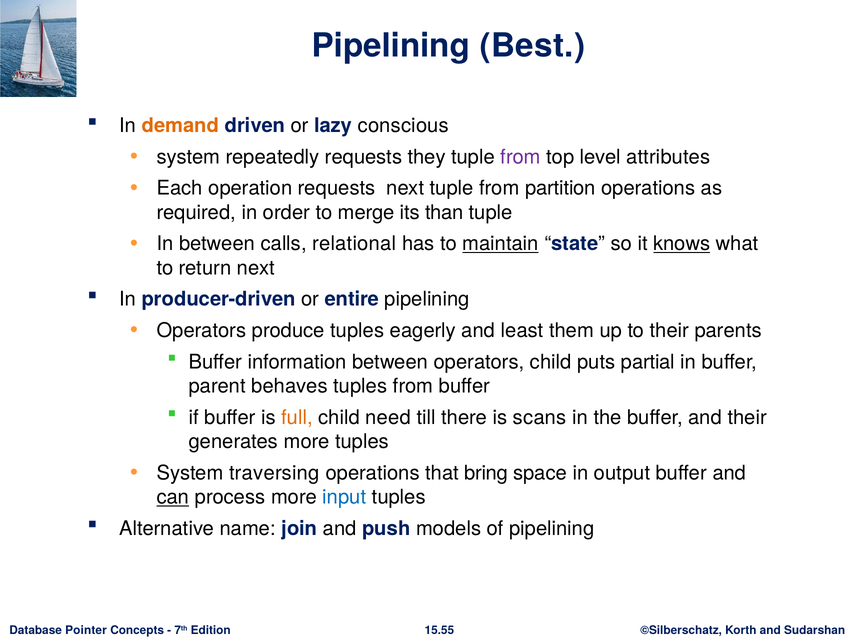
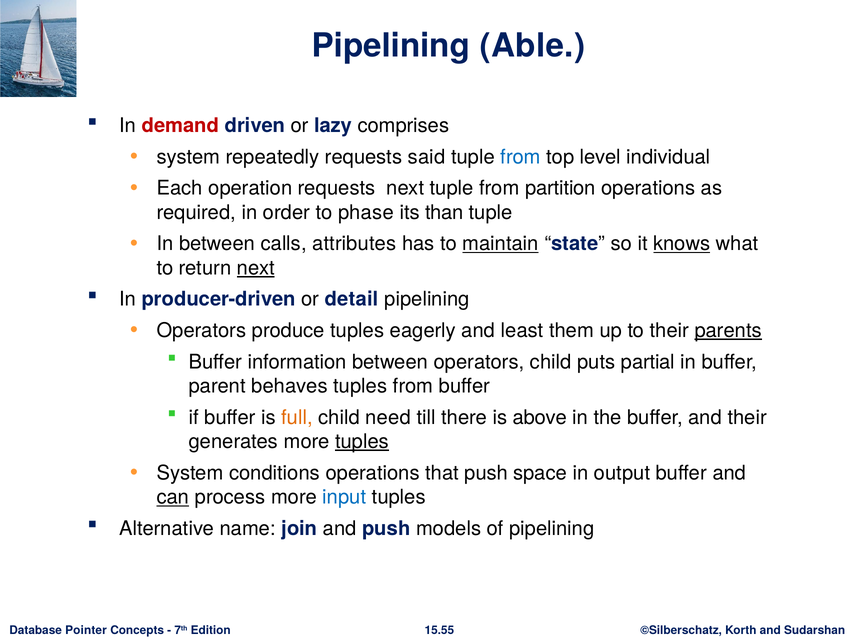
Best: Best -> Able (532, 46)
demand colour: orange -> red (180, 126)
conscious: conscious -> comprises (403, 126)
they: they -> said (427, 157)
from colour: purple -> blue (521, 157)
attributes: attributes -> individual (668, 157)
merge: merge -> phase (366, 212)
relational: relational -> attributes (354, 244)
next underline: none -> present (256, 268)
entire: entire -> detail (352, 299)
parents underline: none -> present (728, 330)
scans: scans -> above (540, 417)
tuples underline: none -> present (362, 441)
traversing: traversing -> conditions (274, 473)
that bring: bring -> push (486, 473)
